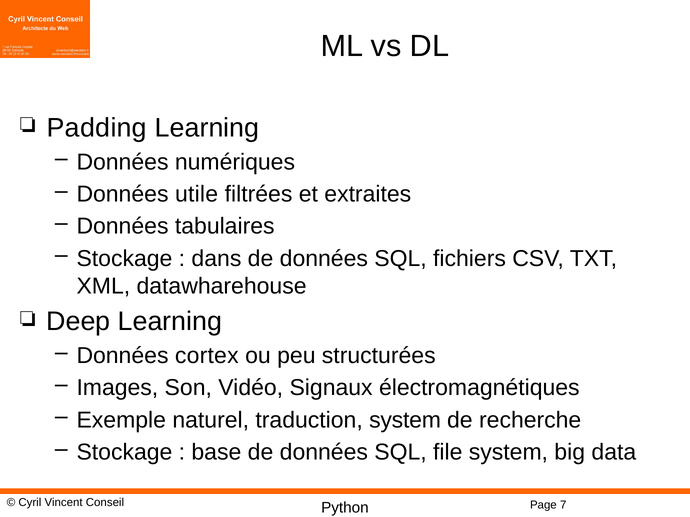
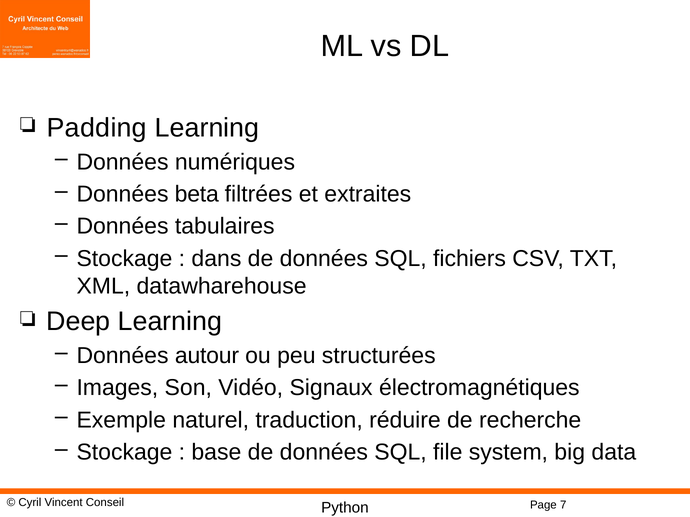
utile: utile -> beta (197, 194)
cortex: cortex -> autour (207, 356)
traduction system: system -> réduire (405, 420)
